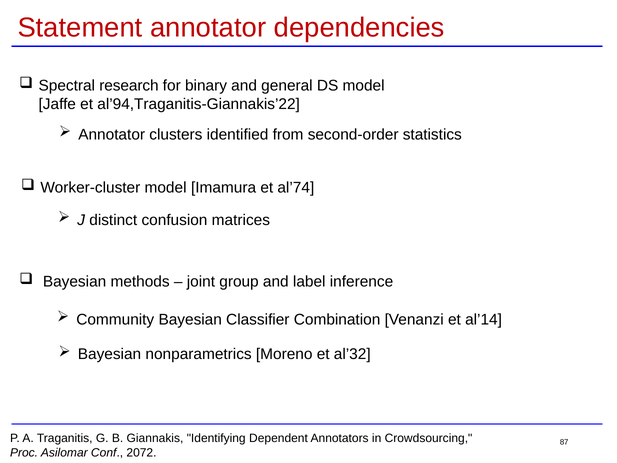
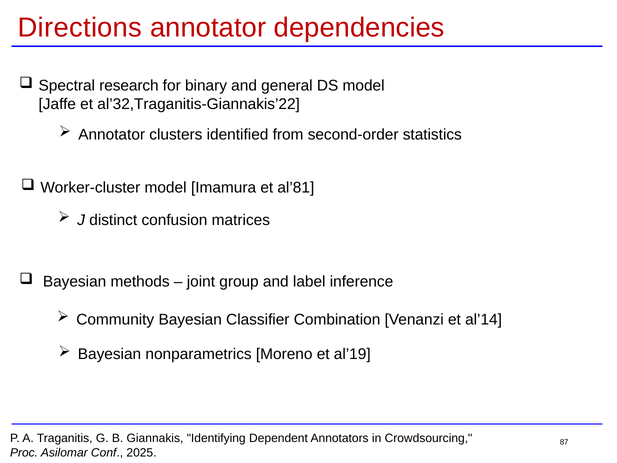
Statement: Statement -> Directions (80, 28)
al’94,Traganitis-Giannakis’22: al’94,Traganitis-Giannakis’22 -> al’32,Traganitis-Giannakis’22 (199, 104)
al’74: al’74 -> al’81 (296, 188)
al’32: al’32 -> al’19 (352, 354)
2072: 2072 -> 2025 (141, 452)
